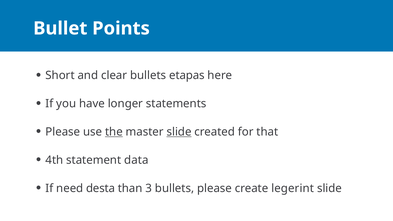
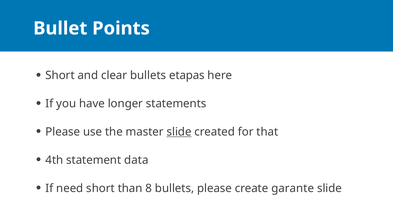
the underline: present -> none (114, 132)
need desta: desta -> short (101, 188)
3: 3 -> 8 (149, 188)
legerint: legerint -> garante (293, 188)
